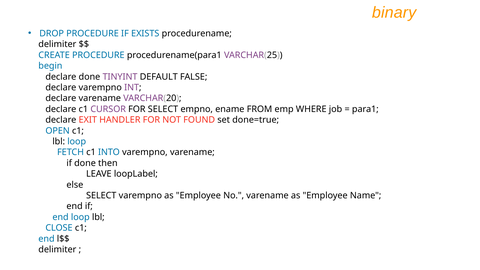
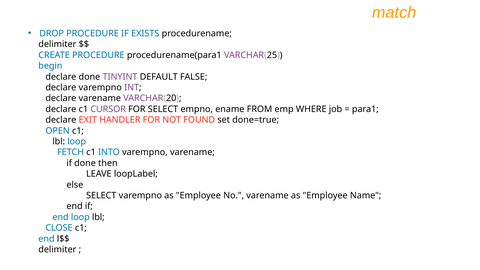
binary: binary -> match (394, 12)
